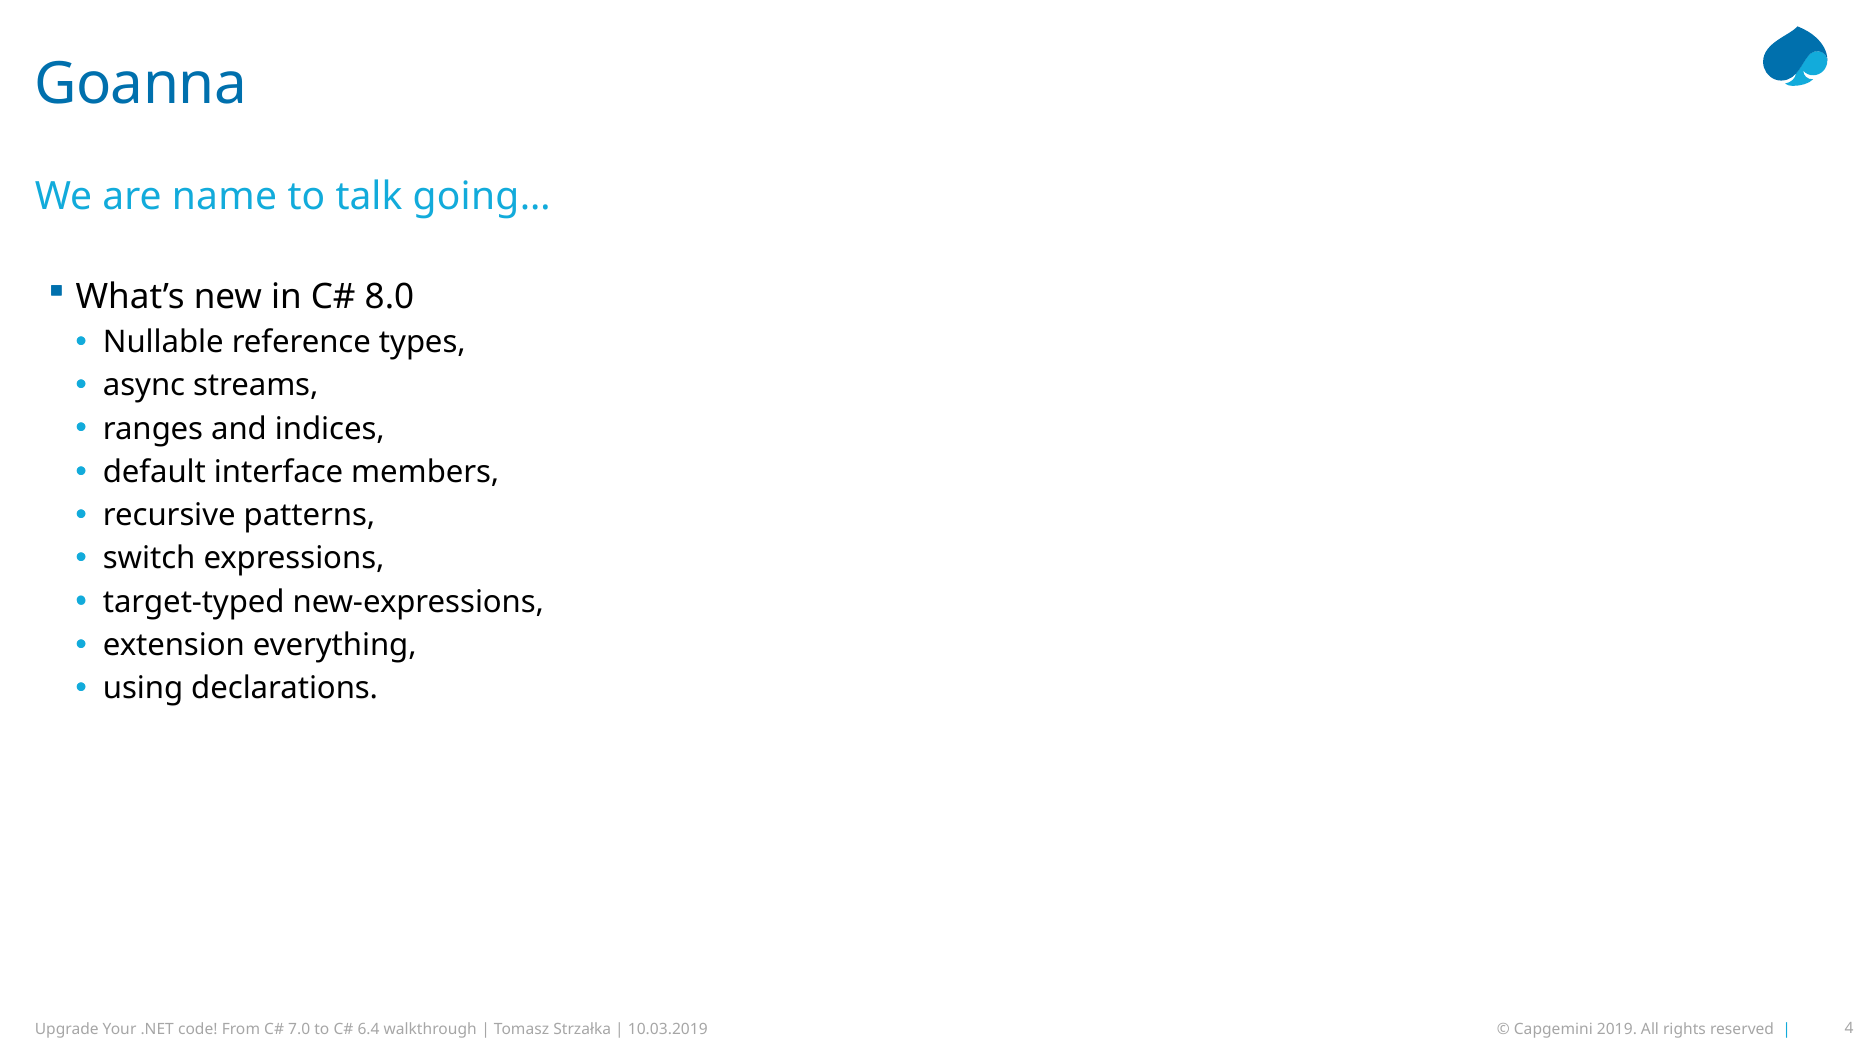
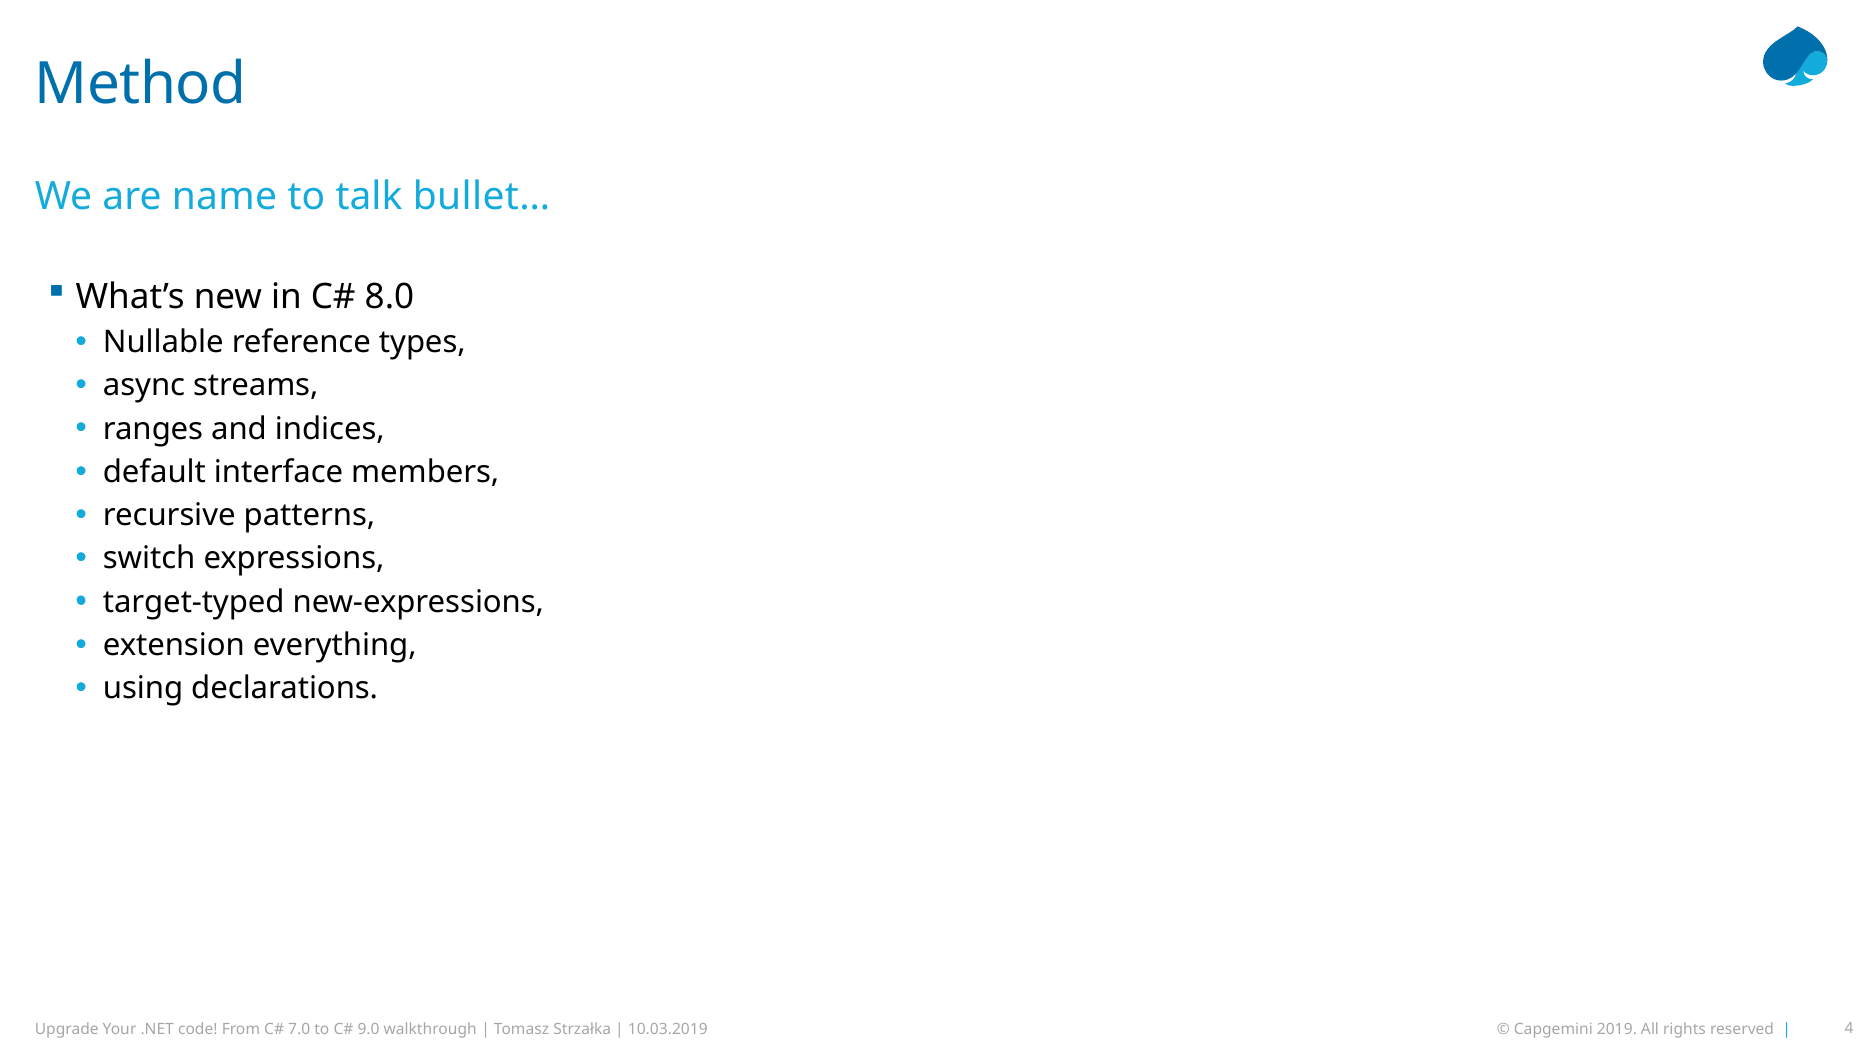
Goanna: Goanna -> Method (140, 84)
going…: going… -> bullet… (482, 197)
6.4: 6.4 -> 9.0 (369, 1030)
